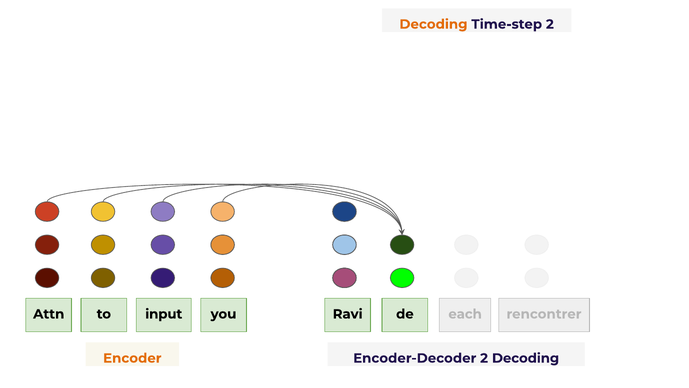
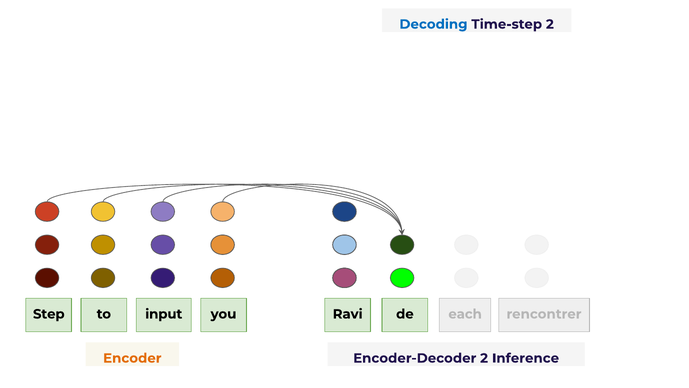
Decoding colour: orange -> blue (433, 24)
Attn: Attn -> Step (49, 314)
2 Decoding: Decoding -> Inference (526, 358)
